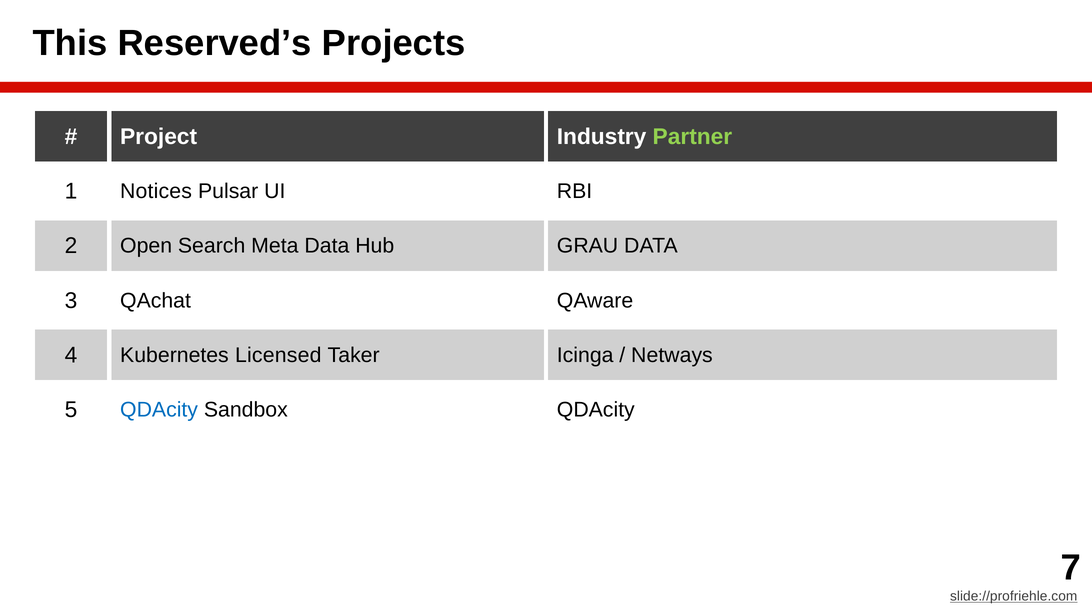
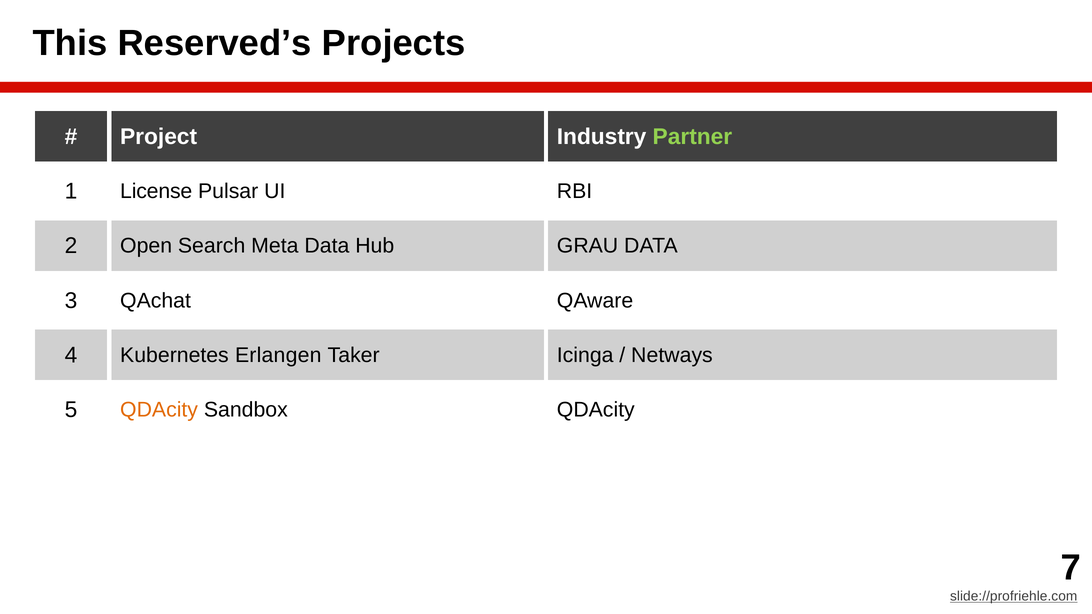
Notices: Notices -> License (156, 191)
Licensed: Licensed -> Erlangen (278, 355)
QDAcity colour: blue -> orange (159, 410)
